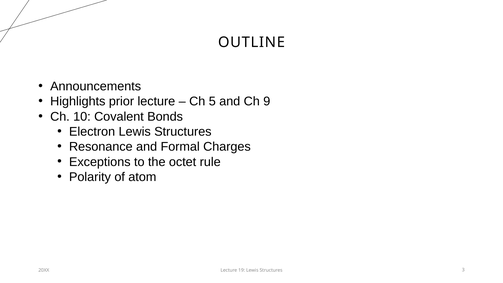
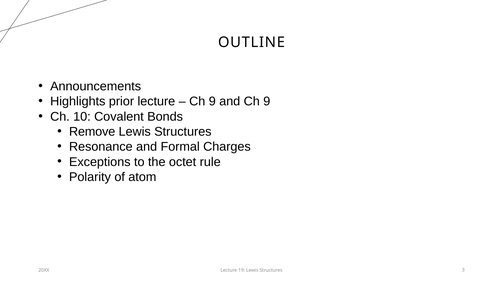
5: 5 -> 9 (212, 101)
Electron: Electron -> Remove (92, 132)
